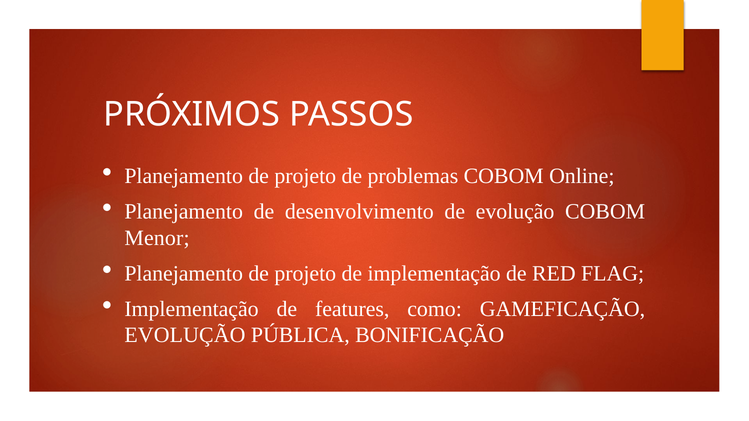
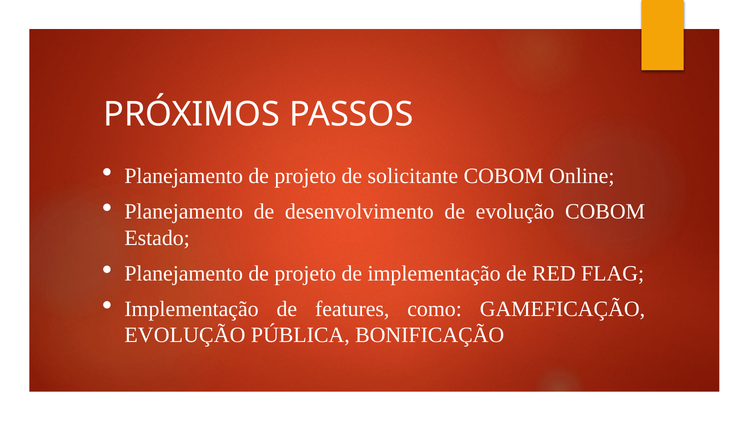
problemas: problemas -> solicitante (413, 176)
Menor: Menor -> Estado (157, 238)
